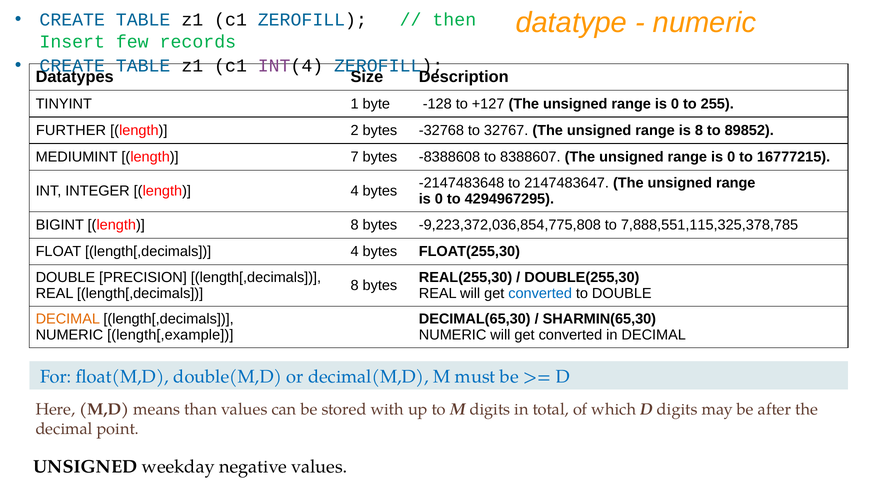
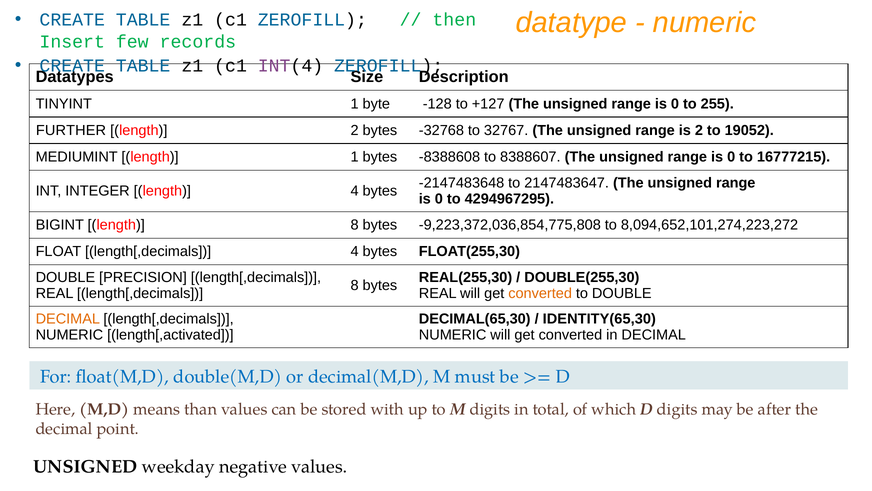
is 8: 8 -> 2 (699, 130)
89852: 89852 -> 19052 (749, 130)
length 7: 7 -> 1 (355, 157)
7,888,551,115,325,378,785: 7,888,551,115,325,378,785 -> 8,094,652,101,274,223,272 (710, 225)
converted colour: blue -> orange (540, 293)
SHARMIN(65,30: SHARMIN(65,30 -> IDENTITY(65,30 (599, 319)
length[,example: length[,example -> length[,activated (170, 335)
